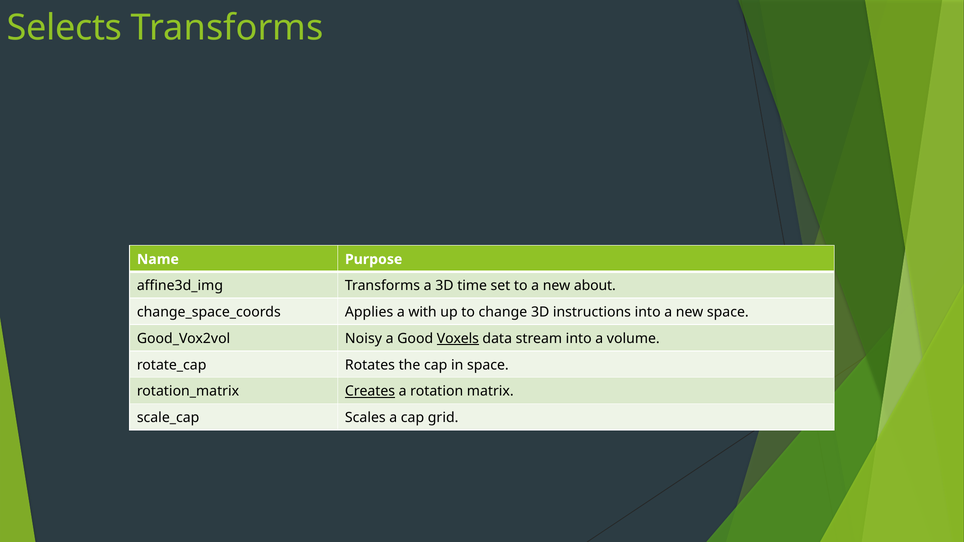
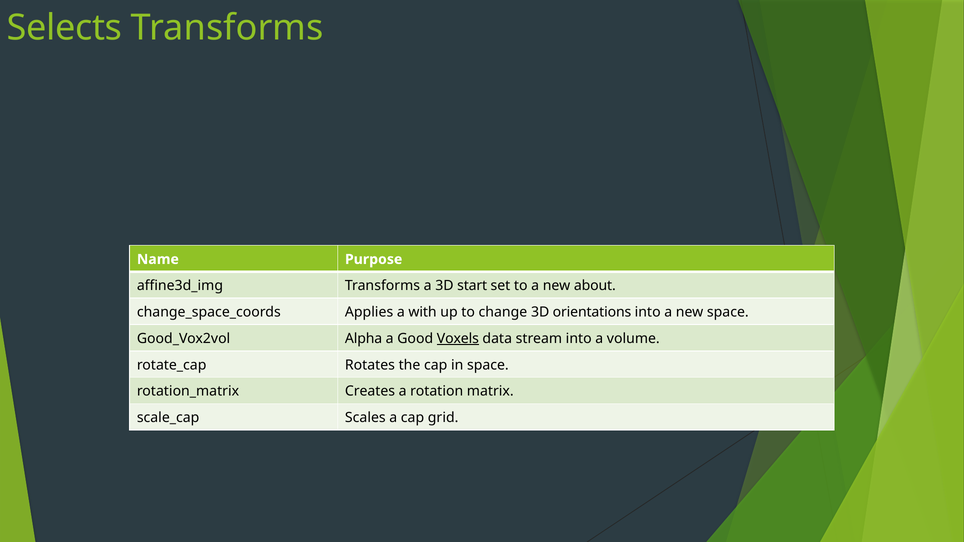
time: time -> start (472, 286)
instructions: instructions -> orientations (592, 312)
Noisy: Noisy -> Alpha (364, 339)
Creates underline: present -> none (370, 392)
